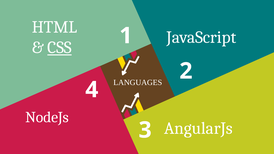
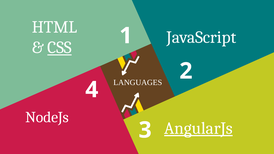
AngularJs underline: none -> present (198, 128)
